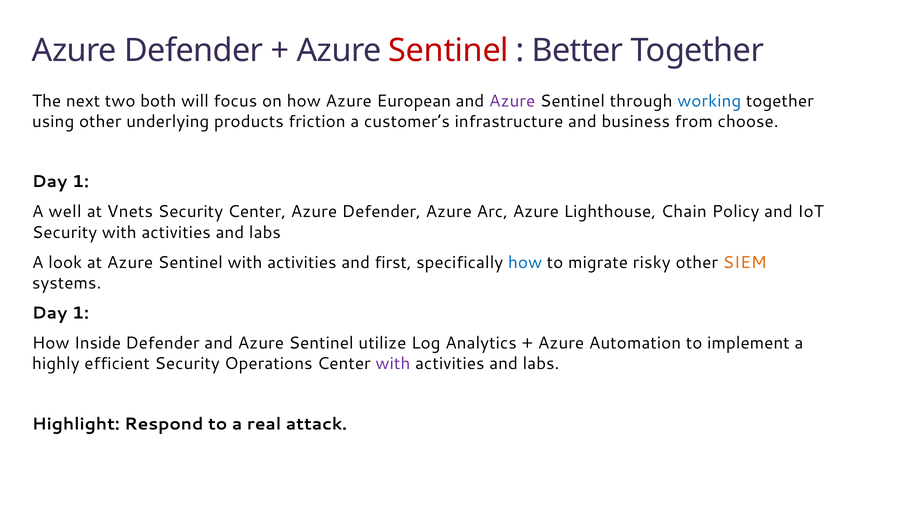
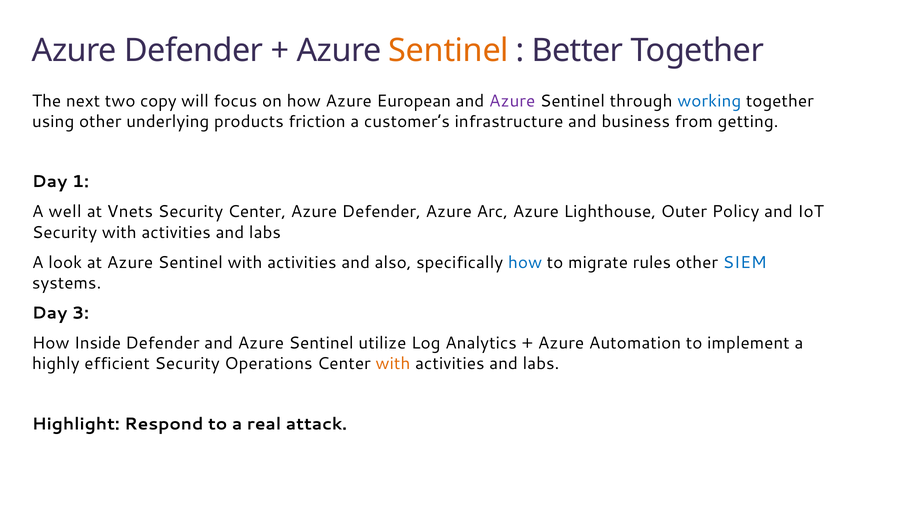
Sentinel colour: red -> orange (449, 51)
both: both -> copy (158, 101)
choose: choose -> getting (748, 122)
Chain: Chain -> Outer (684, 212)
first: first -> also (393, 263)
risky: risky -> rules (652, 263)
SIEM colour: orange -> blue (745, 263)
1: 1 -> 3 (80, 313)
with colour: purple -> orange (393, 364)
